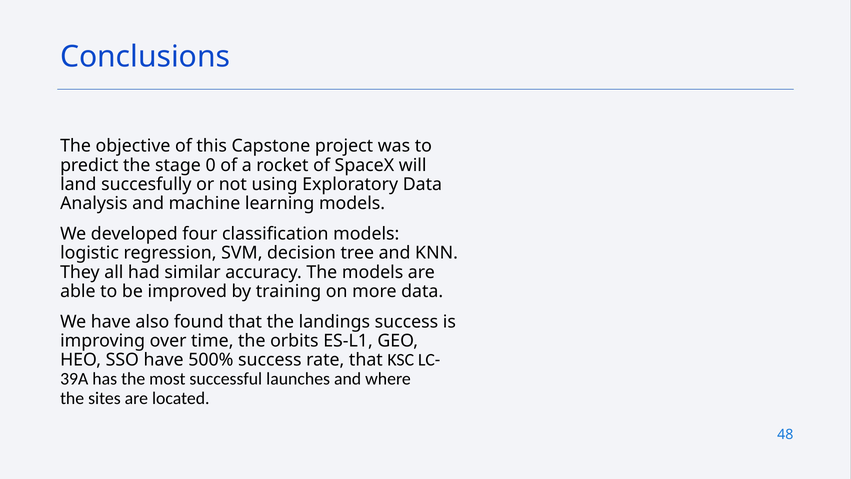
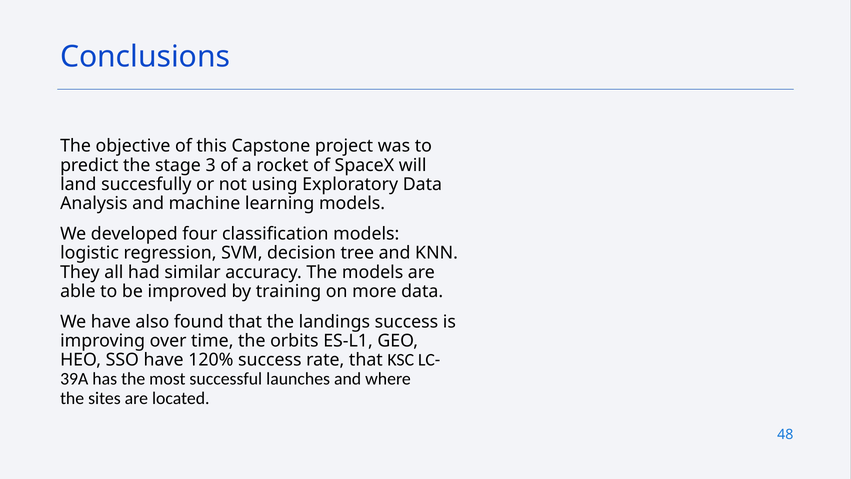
0: 0 -> 3 (211, 165)
500%: 500% -> 120% (211, 360)
